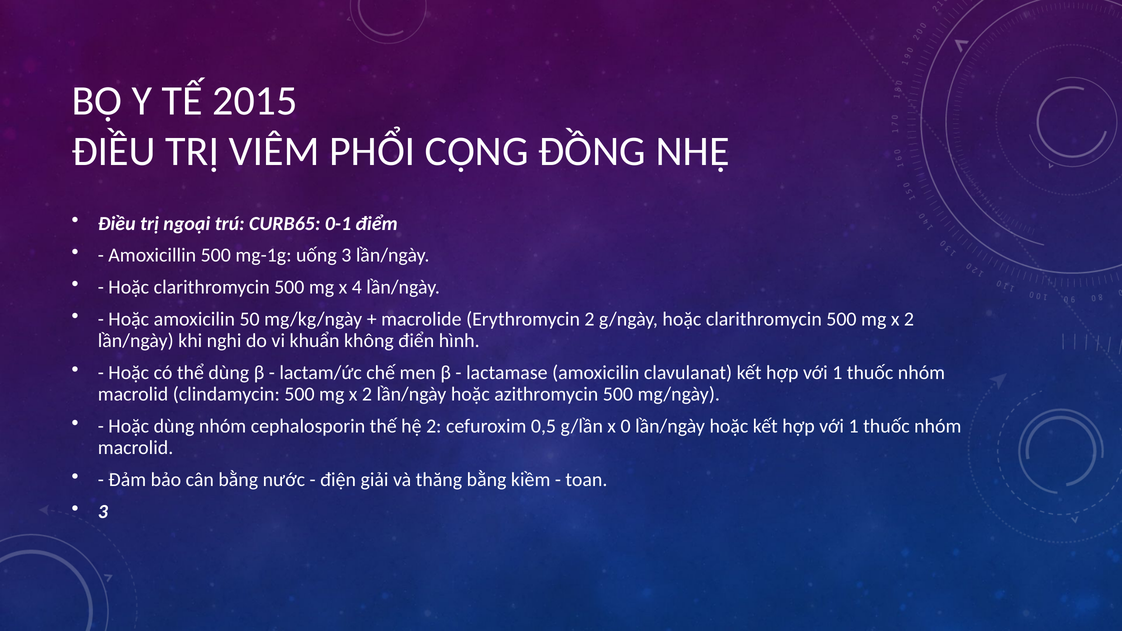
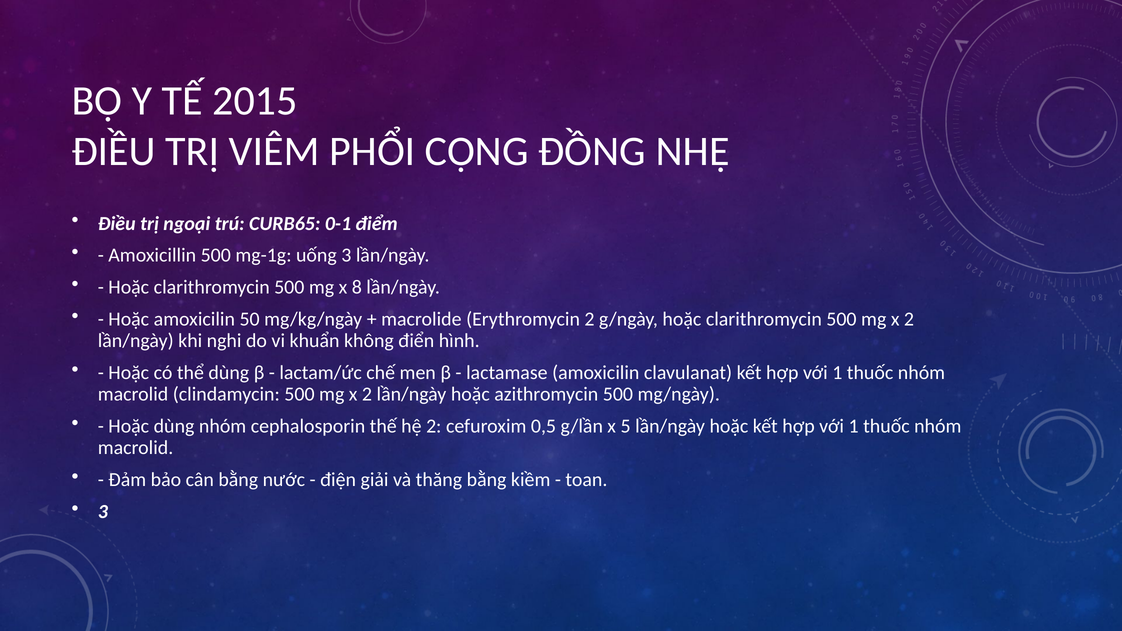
4: 4 -> 8 (357, 287)
0: 0 -> 5 (626, 426)
